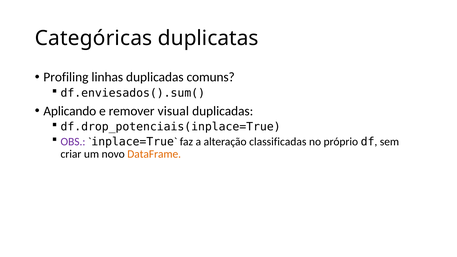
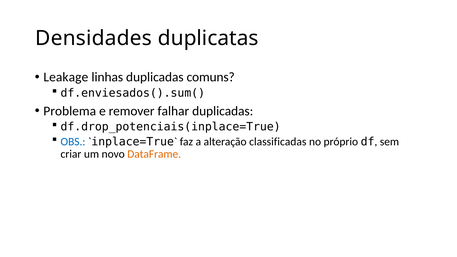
Categóricas: Categóricas -> Densidades (94, 38)
Profiling: Profiling -> Leakage (66, 77)
Aplicando: Aplicando -> Problema (70, 111)
visual: visual -> falhar (173, 111)
OBS colour: purple -> blue (73, 142)
